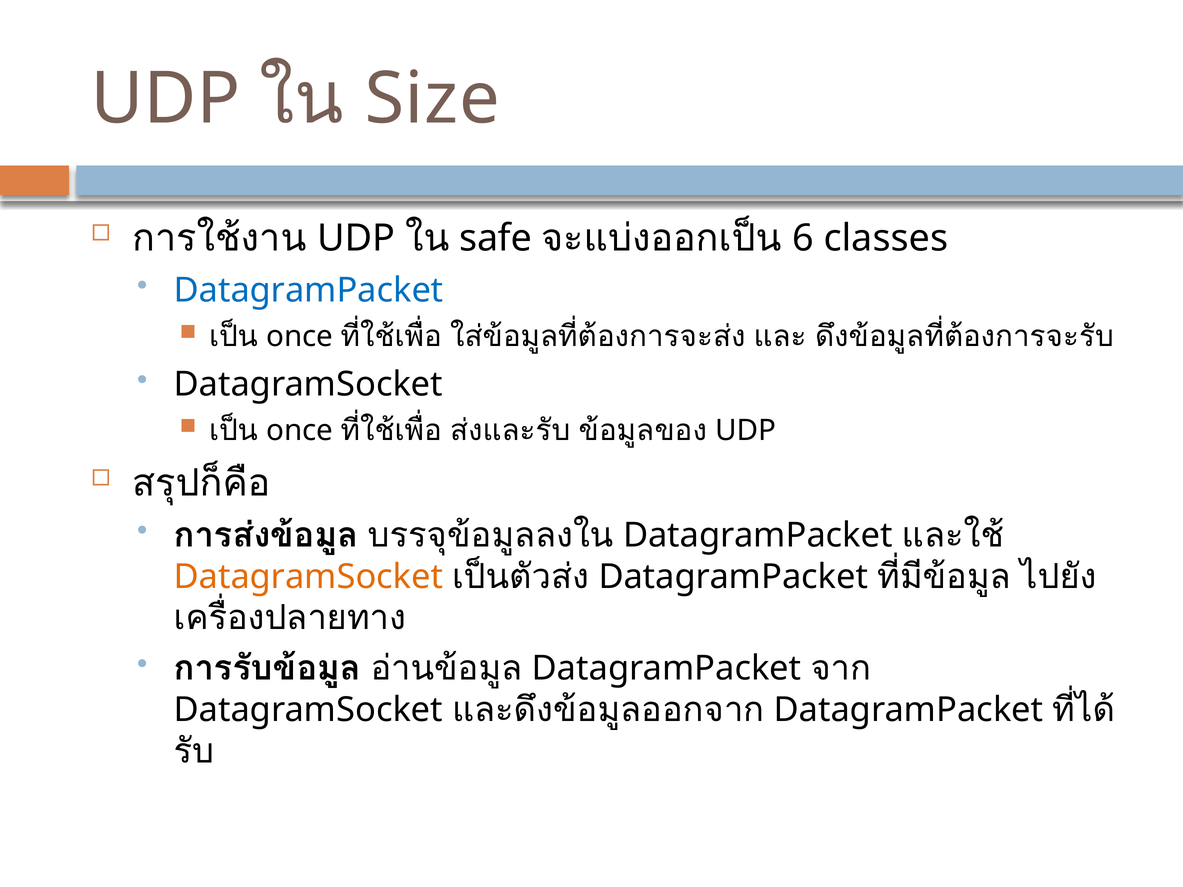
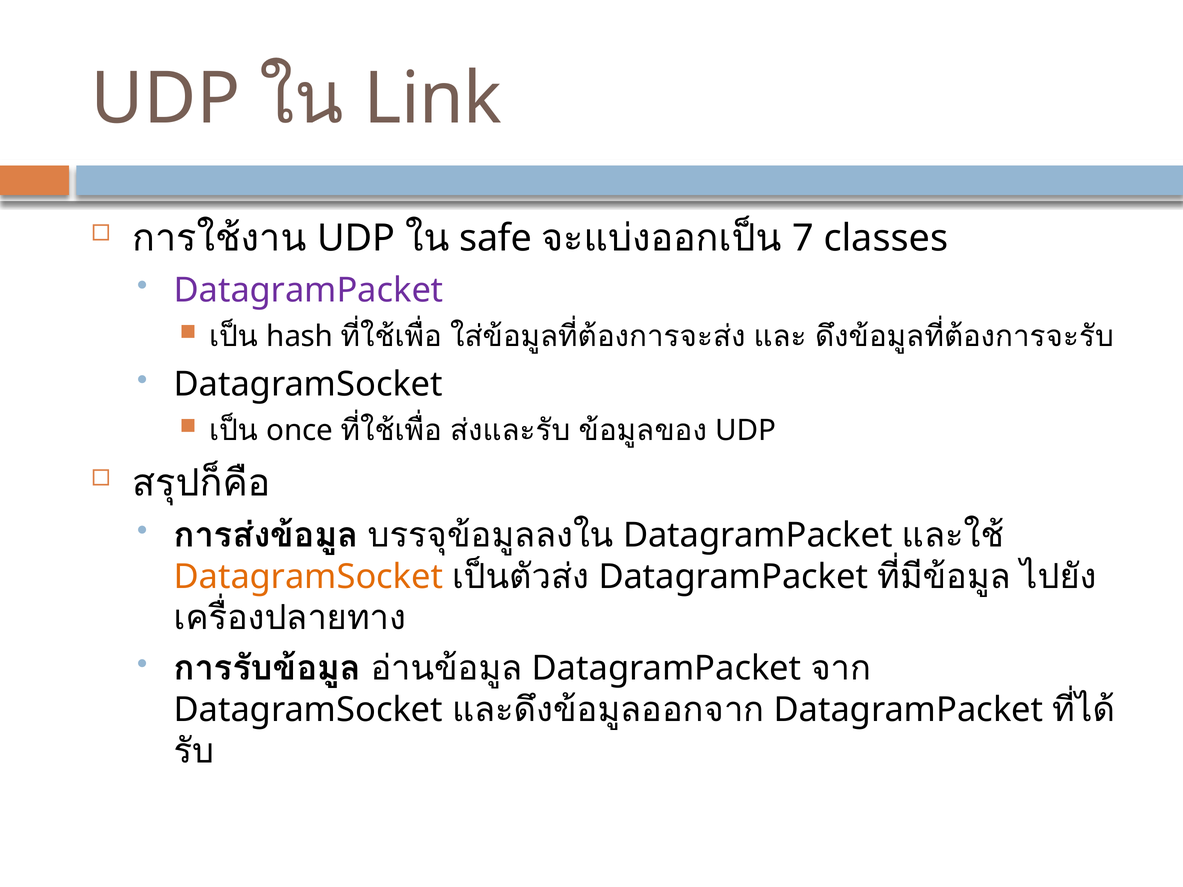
Size: Size -> Link (433, 99)
6: 6 -> 7 (803, 238)
DatagramPacket colour: blue -> purple (309, 290)
once: once -> hash (300, 337)
